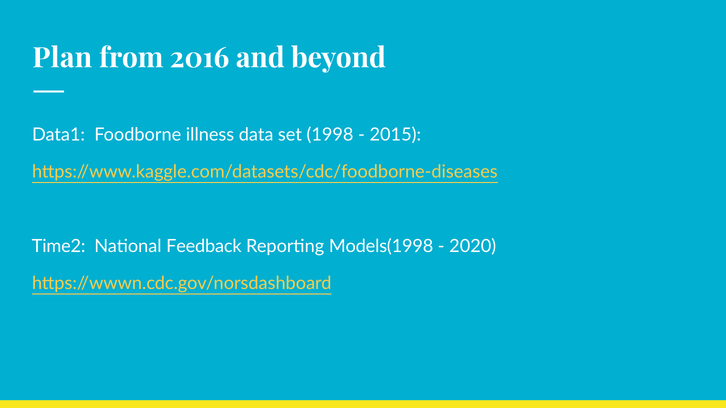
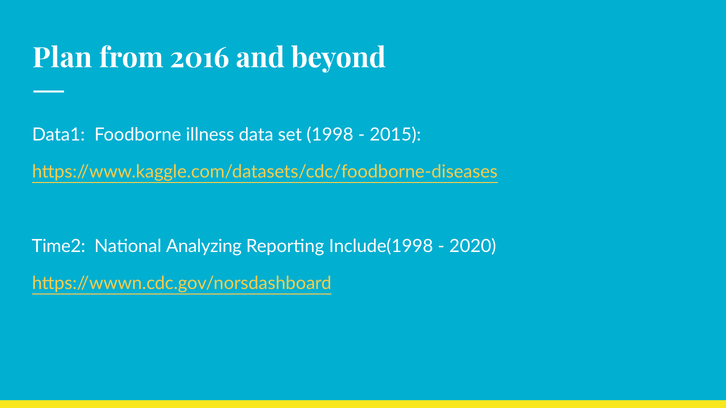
Feedback: Feedback -> Analyzing (204, 246)
Models(1998: Models(1998 -> Include(1998 (381, 246)
